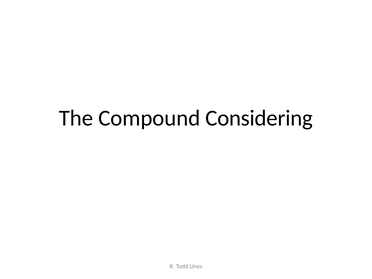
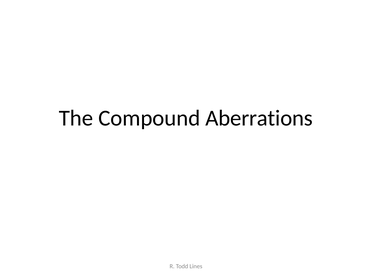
Considering: Considering -> Aberrations (259, 118)
